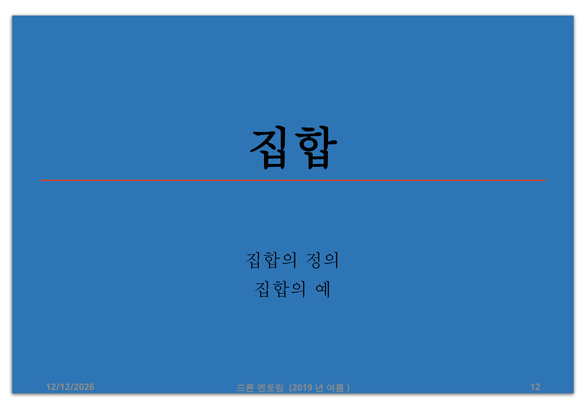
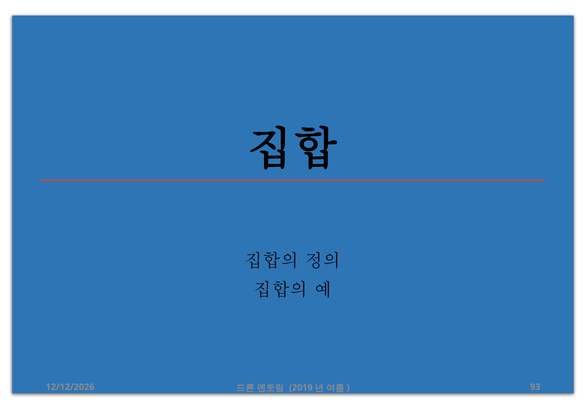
12: 12 -> 93 (535, 387)
